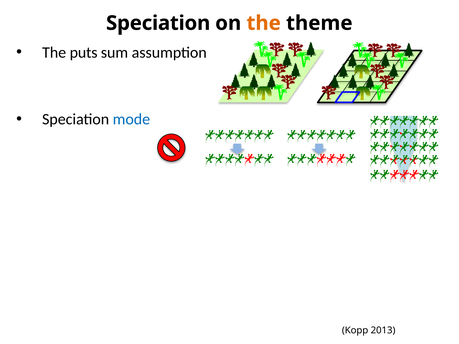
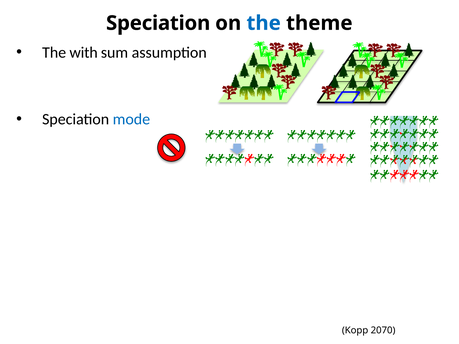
the colour: orange -> blue (264, 23)
puts: puts -> with (84, 53)
2013: 2013 -> 2070 (383, 331)
